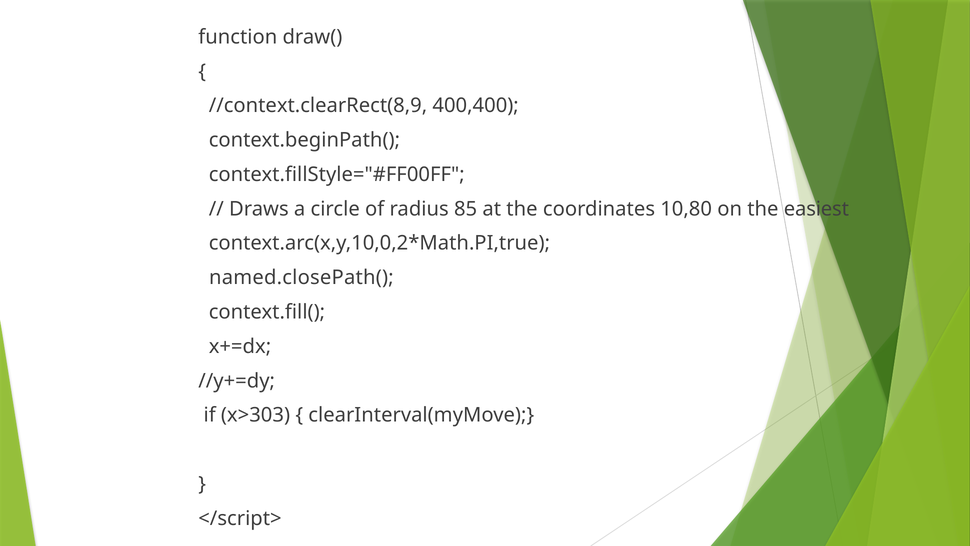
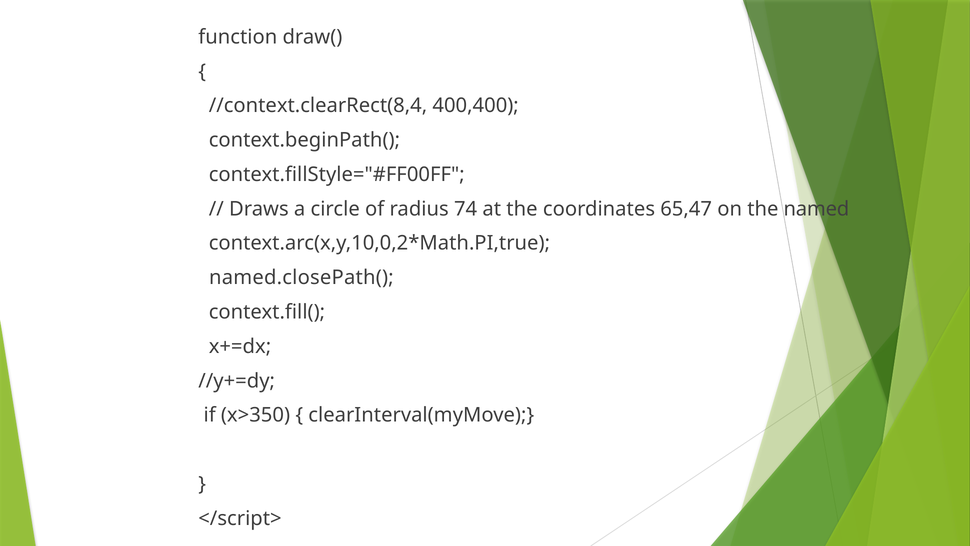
//context.clearRect(8,9: //context.clearRect(8,9 -> //context.clearRect(8,4 (318, 106)
85: 85 -> 74 (466, 209)
10,80: 10,80 -> 65,47 (686, 209)
easiest: easiest -> named (816, 209)
x>303: x>303 -> x>350 (256, 415)
